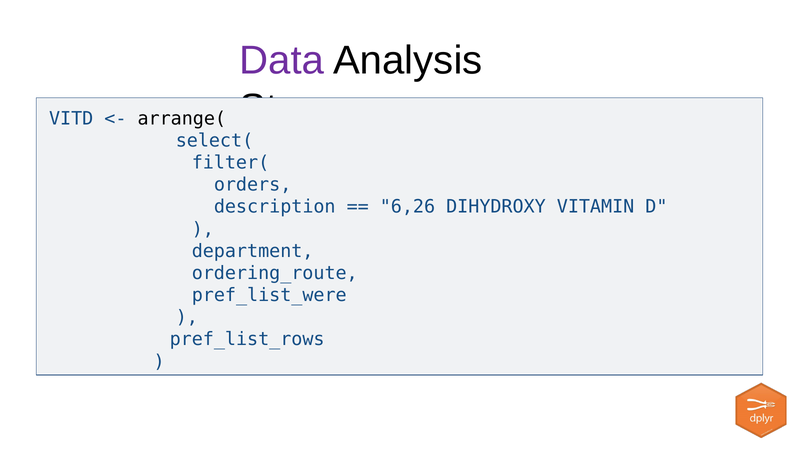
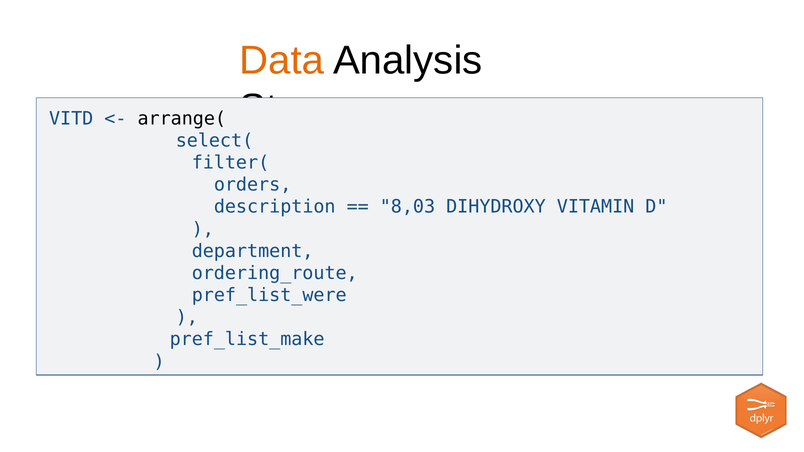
Data colour: purple -> orange (282, 60)
6,26: 6,26 -> 8,03 (407, 207)
pref_list_rows: pref_list_rows -> pref_list_make (247, 340)
